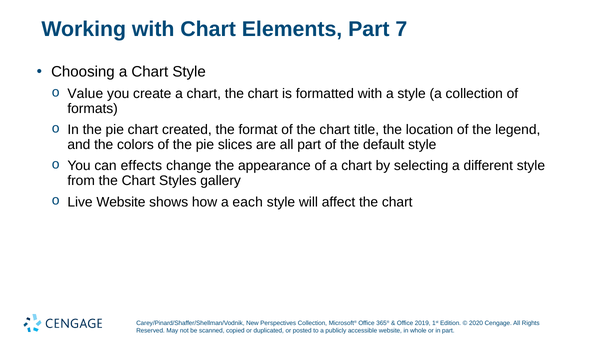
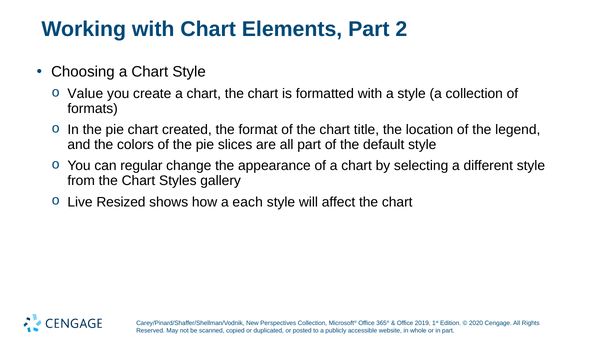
7: 7 -> 2 (401, 29)
effects: effects -> regular (141, 166)
Live Website: Website -> Resized (121, 202)
